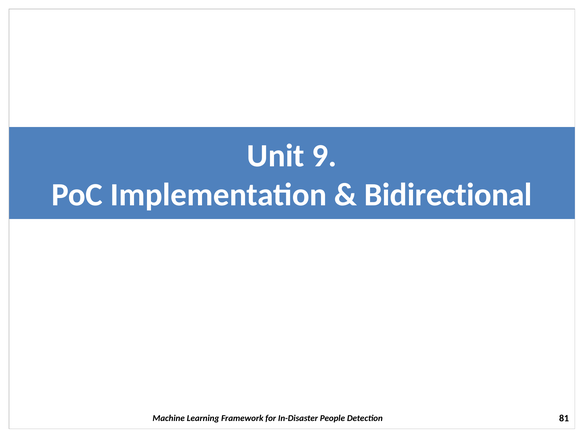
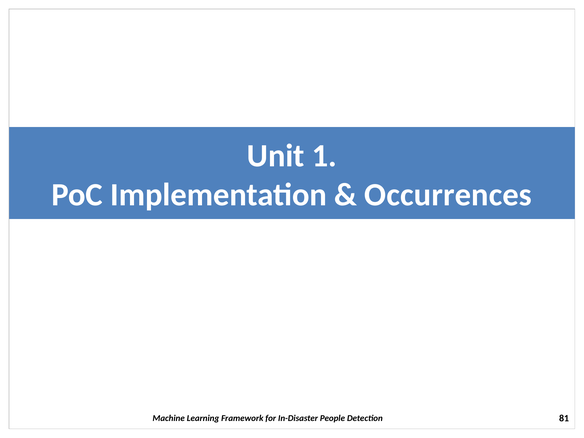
9: 9 -> 1 (324, 156)
Bidirectional: Bidirectional -> Occurrences (448, 195)
